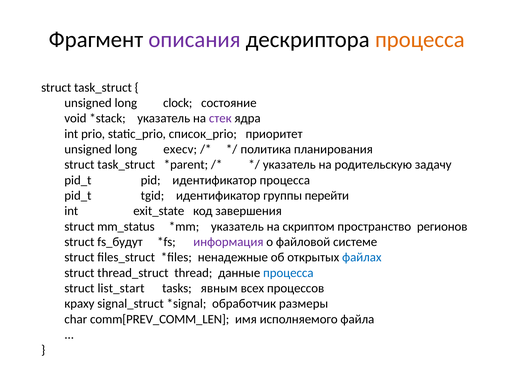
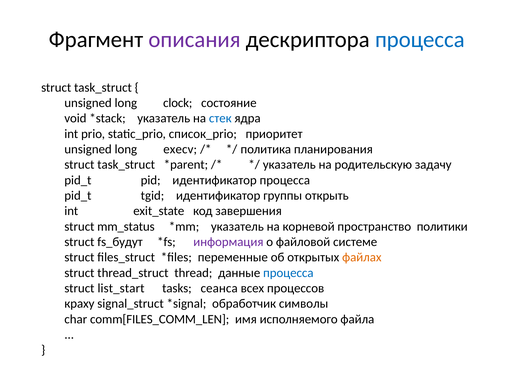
процесса colour: orange -> blue (420, 39)
стек colour: purple -> blue (220, 118)
перейти: перейти -> открыть (327, 195)
скриптом: скриптом -> корневой (309, 226)
регионов: регионов -> политики (442, 226)
ненадежные: ненадежные -> переменные (233, 257)
файлах colour: blue -> orange (362, 257)
явным: явным -> сеанса (219, 288)
размеры: размеры -> символы (304, 303)
comm[PREV_COMM_LEN: comm[PREV_COMM_LEN -> comm[FILES_COMM_LEN (160, 319)
